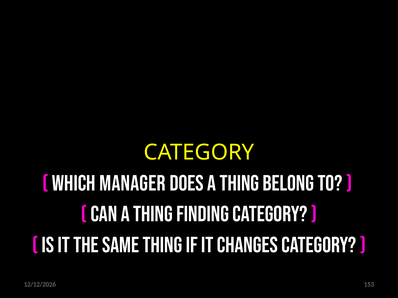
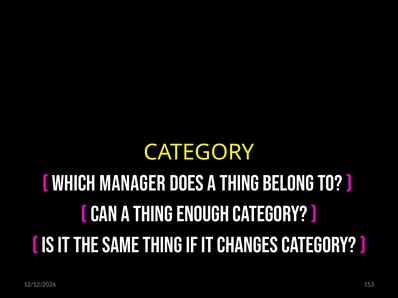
FINDING: FINDING -> ENOUGH (203, 215)
